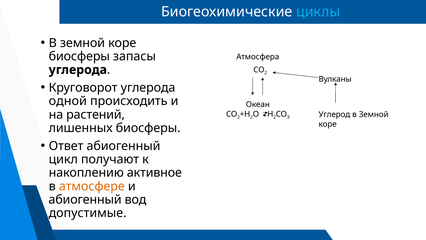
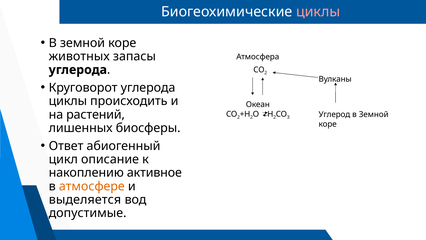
циклы colour: light blue -> pink (318, 12)
биосферы: биосферы -> животных (79, 56)
одной: одной -> циклы (68, 101)
получают: получают -> описание (110, 159)
абиогенный: абиогенный -> выделяется (85, 199)
